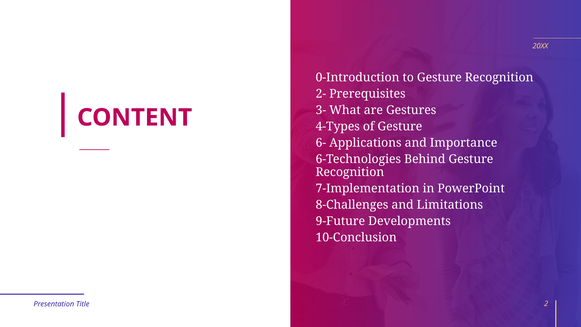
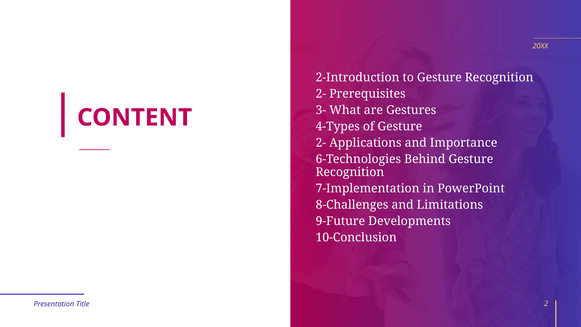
0-Introduction: 0-Introduction -> 2-Introduction (358, 77)
6-: 6- -> 2- (321, 143)
